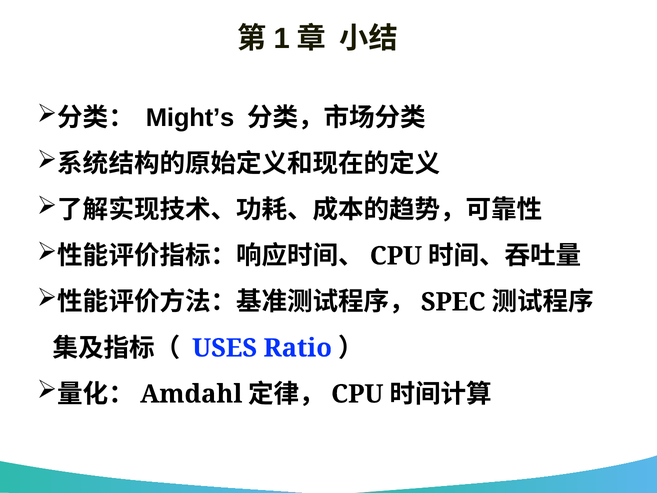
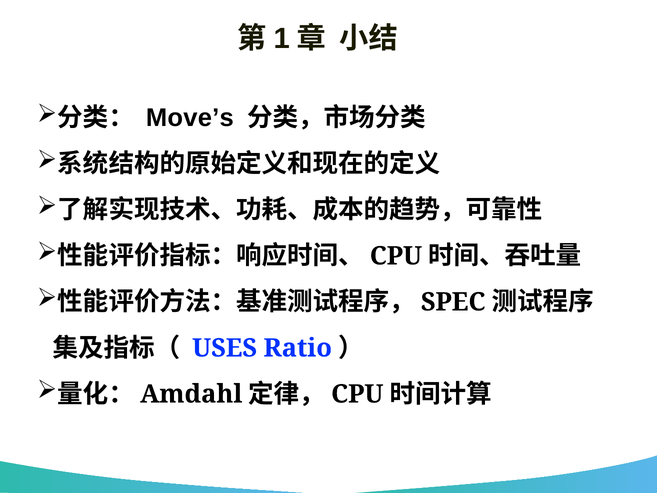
Might’s: Might’s -> Move’s (190, 118)
